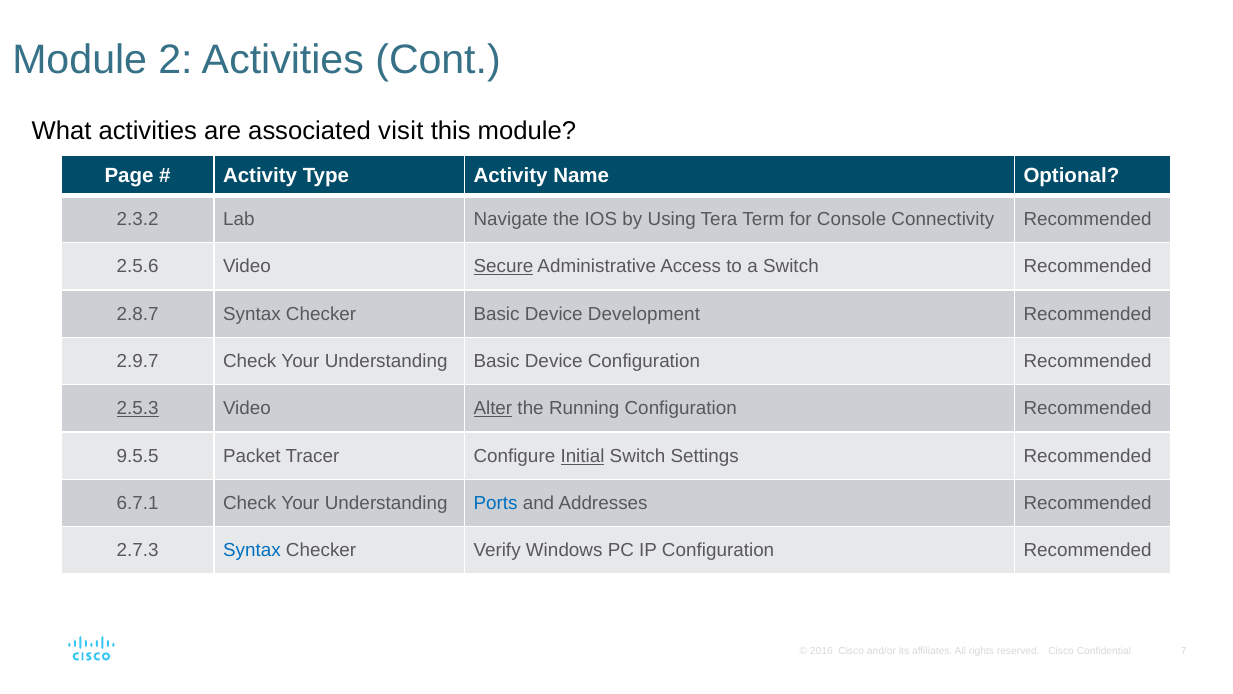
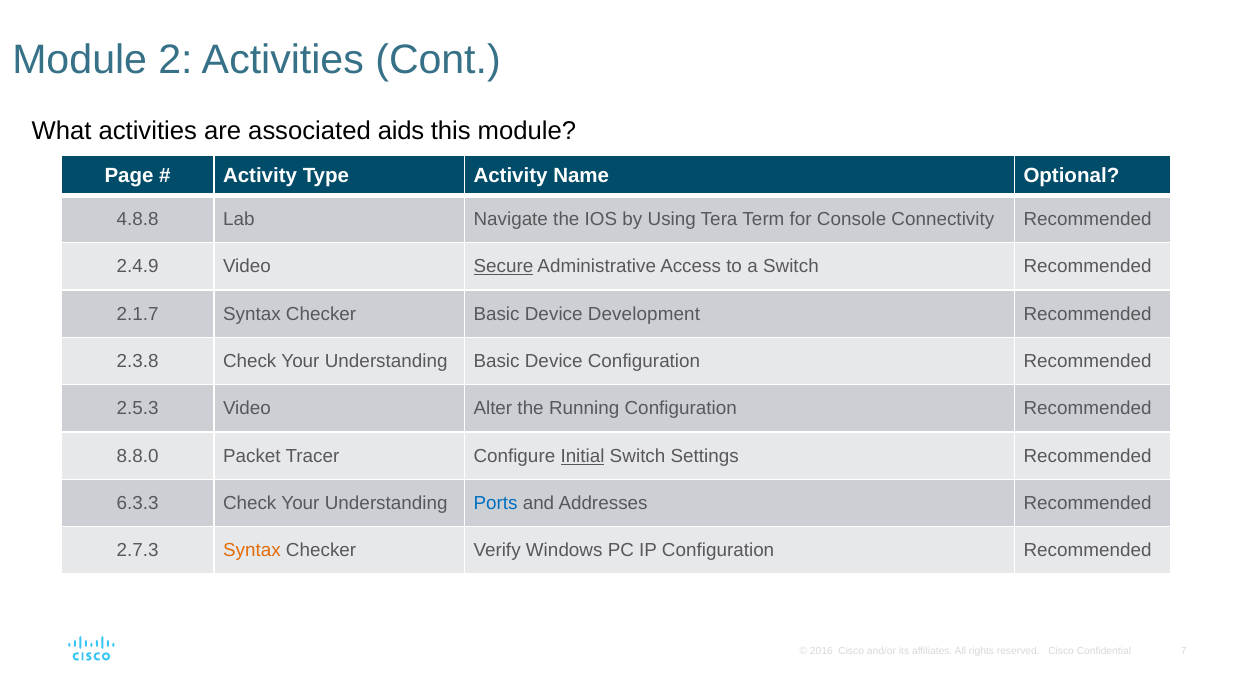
visit: visit -> aids (401, 131)
2.3.2: 2.3.2 -> 4.8.8 (138, 219)
2.5.6: 2.5.6 -> 2.4.9 (138, 267)
2.8.7: 2.8.7 -> 2.1.7 (138, 314)
2.9.7: 2.9.7 -> 2.3.8 (138, 361)
2.5.3 underline: present -> none (138, 408)
Alter underline: present -> none (493, 408)
9.5.5: 9.5.5 -> 8.8.0 (138, 456)
6.7.1: 6.7.1 -> 6.3.3 (138, 503)
Syntax colour: blue -> orange (252, 550)
